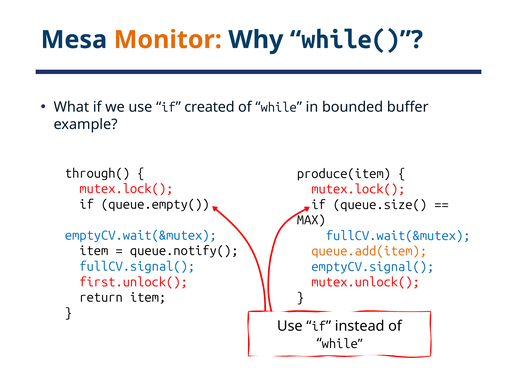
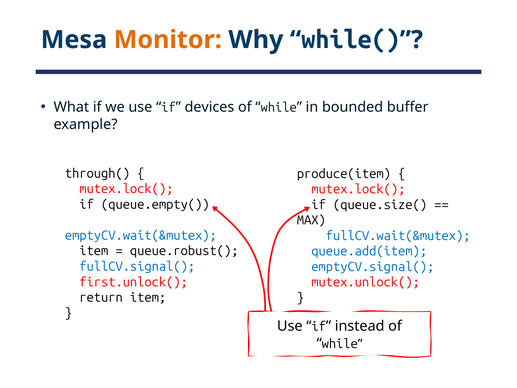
created: created -> devices (209, 107)
queue.notify(: queue.notify( -> queue.robust( (184, 251)
queue.add(item colour: orange -> blue (369, 251)
